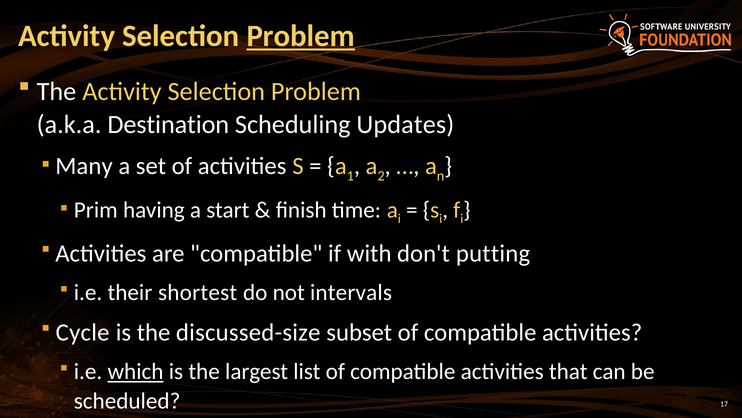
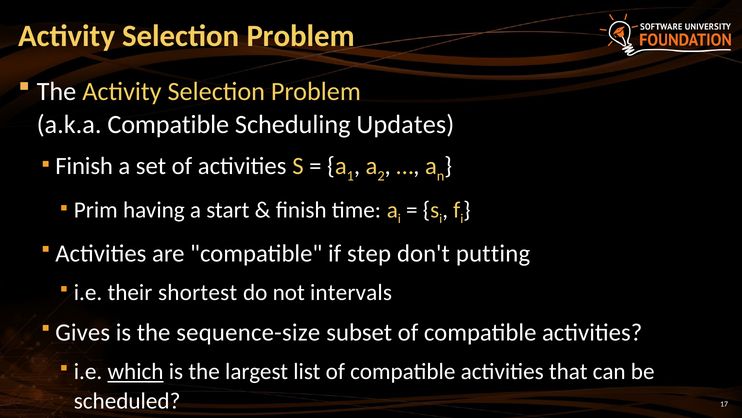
Problem underline: present -> none (301, 36)
a.k.a Destination: Destination -> Compatible (168, 125)
Many: Many -> Finish (84, 166)
with: with -> step (369, 253)
Cycle: Cycle -> Gives (83, 332)
discussed-size: discussed-size -> sequence-size (248, 332)
